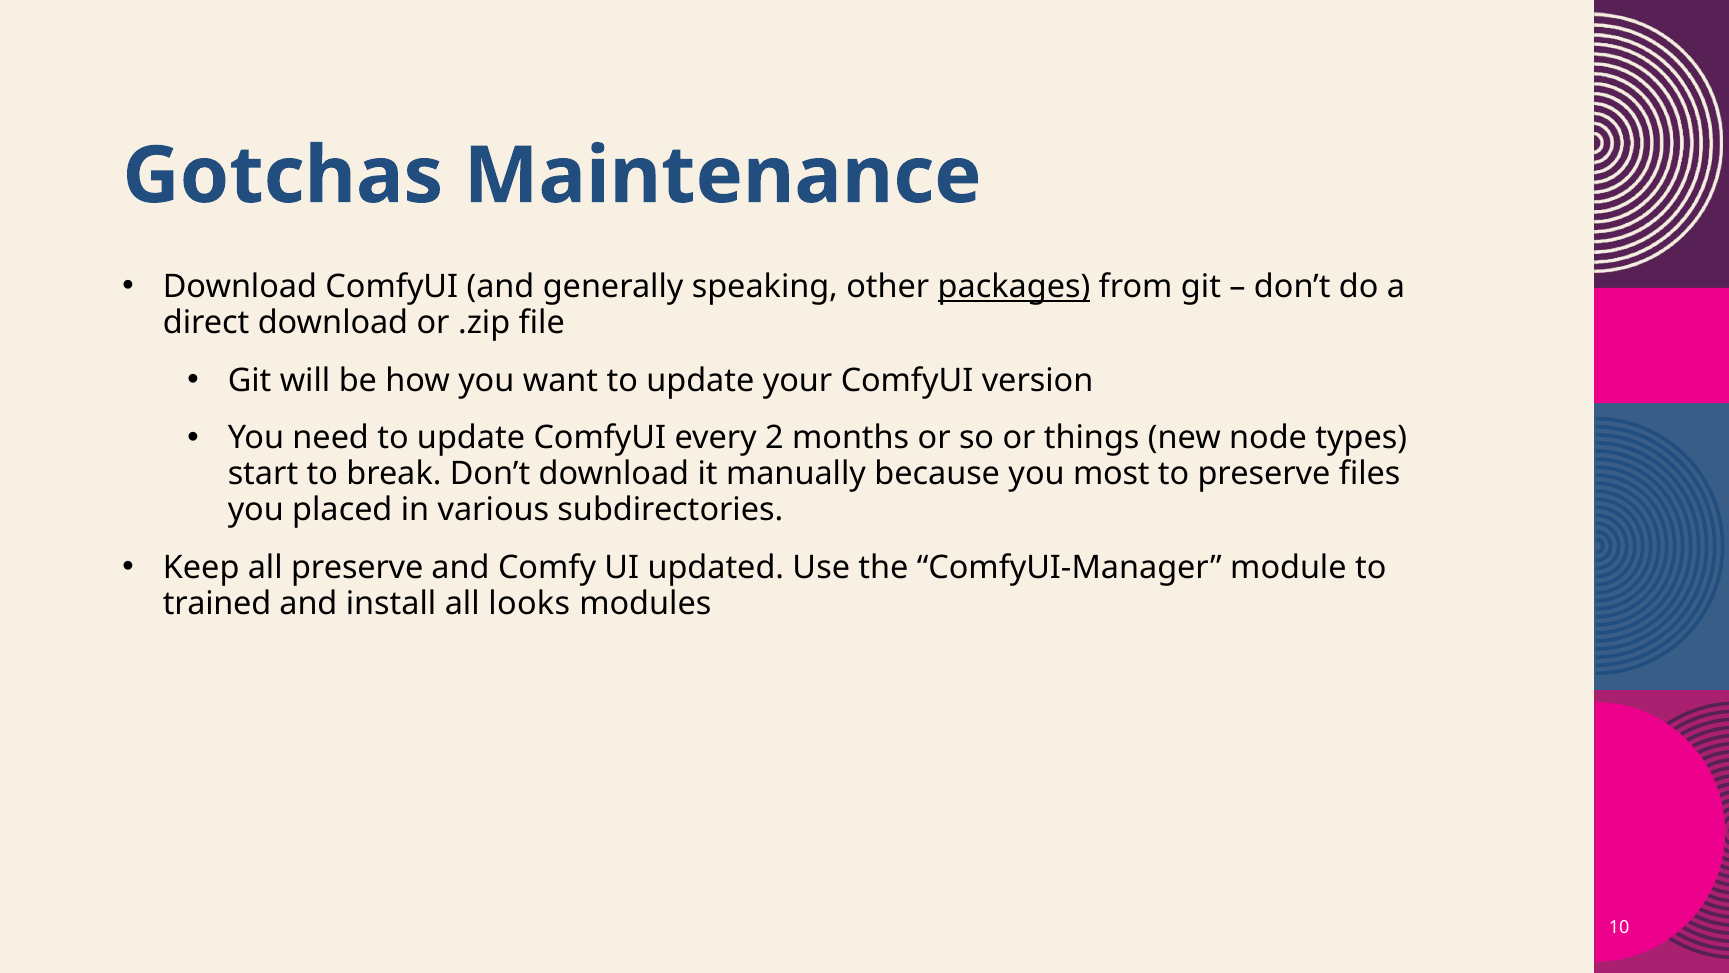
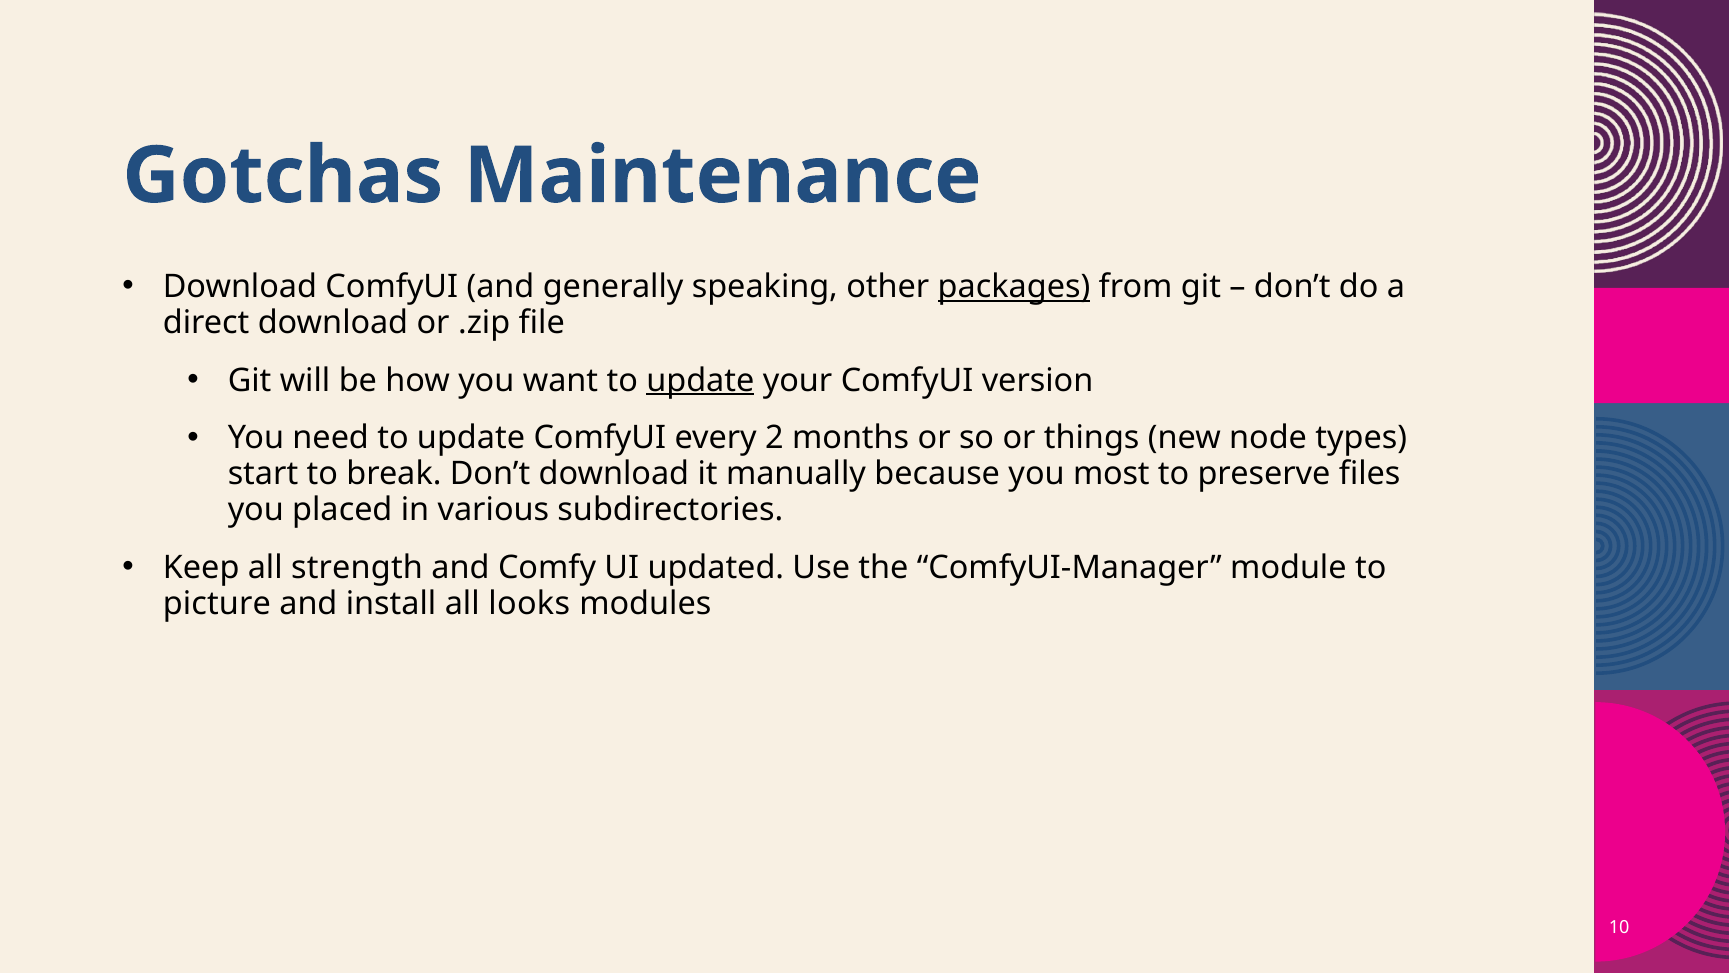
update underline: none -> present (700, 380)
all preserve: preserve -> strength (357, 568)
trained: trained -> picture (217, 604)
